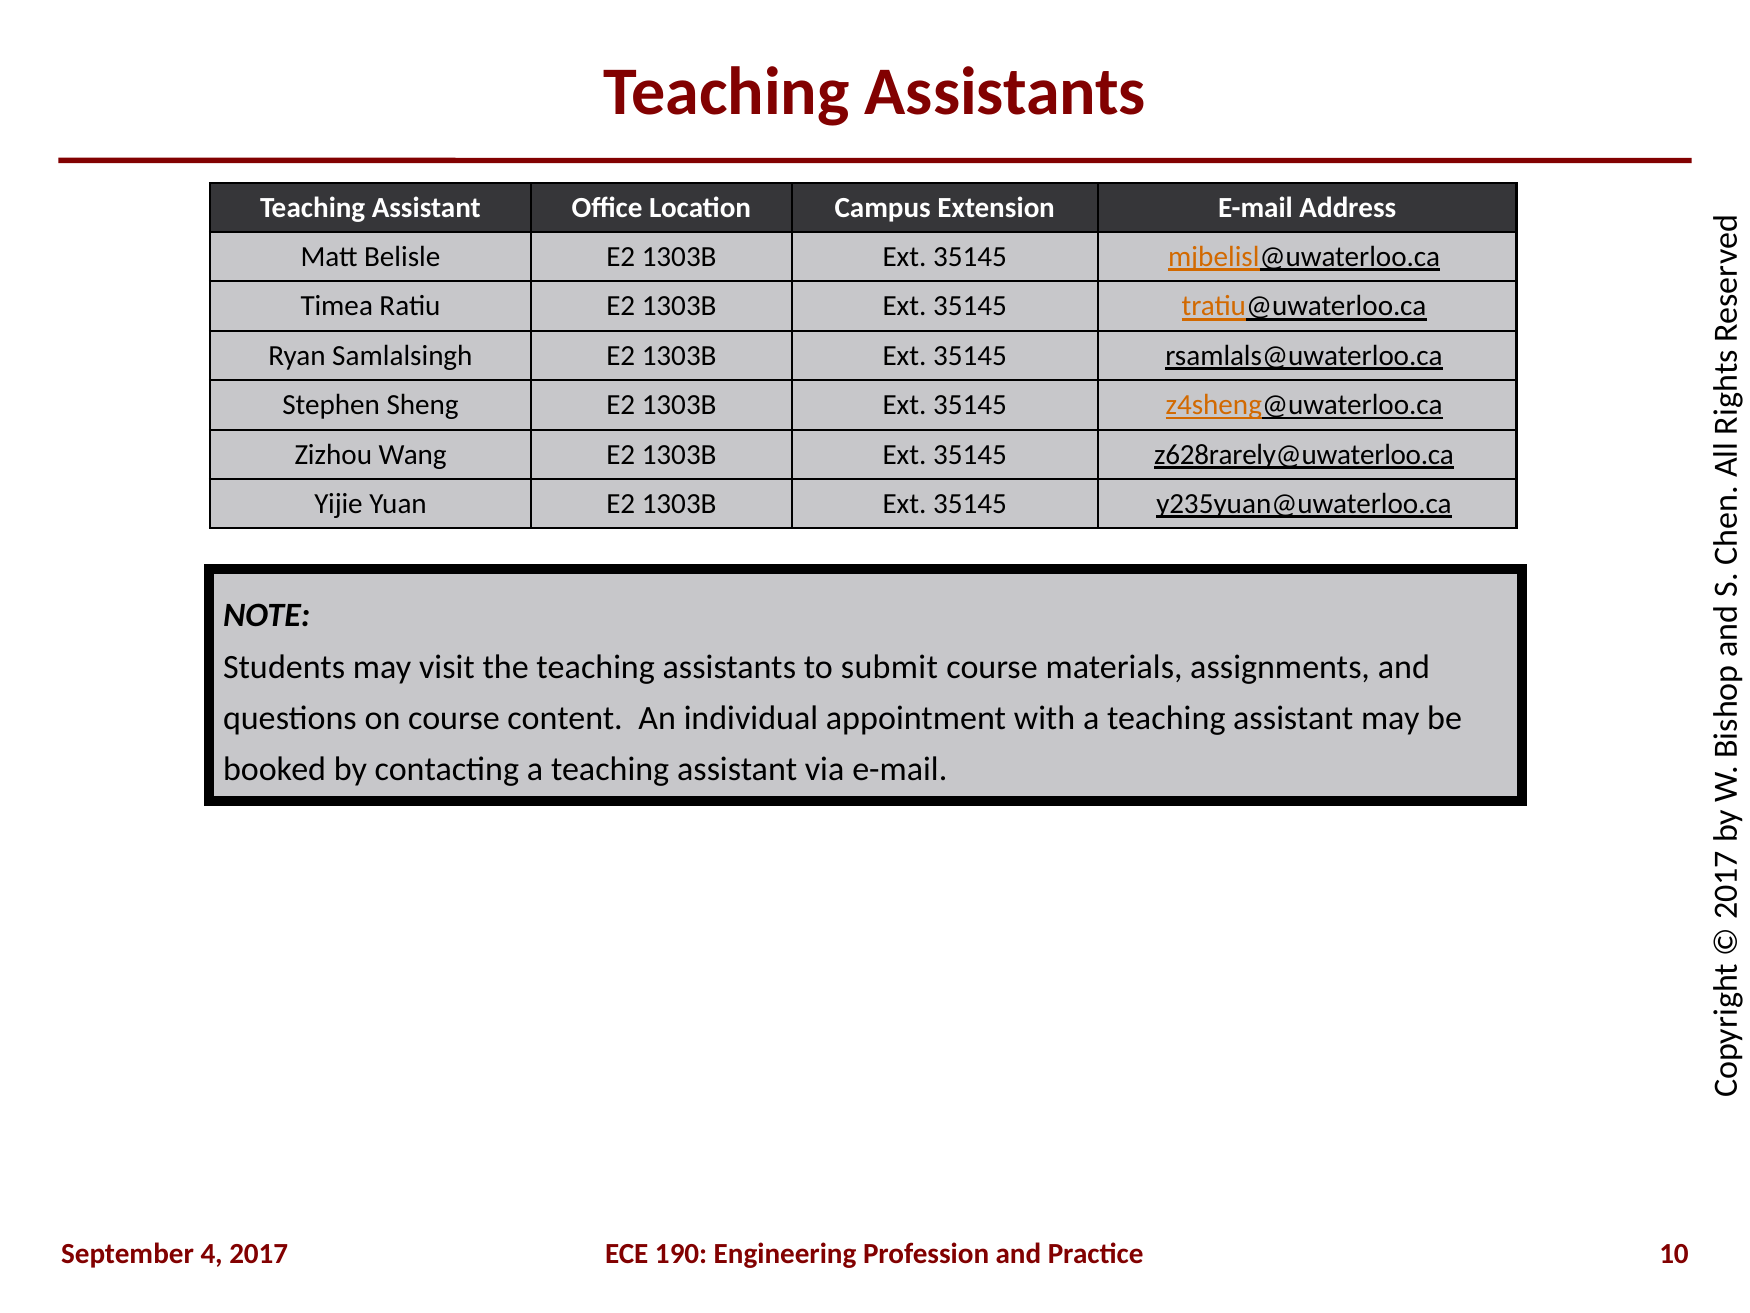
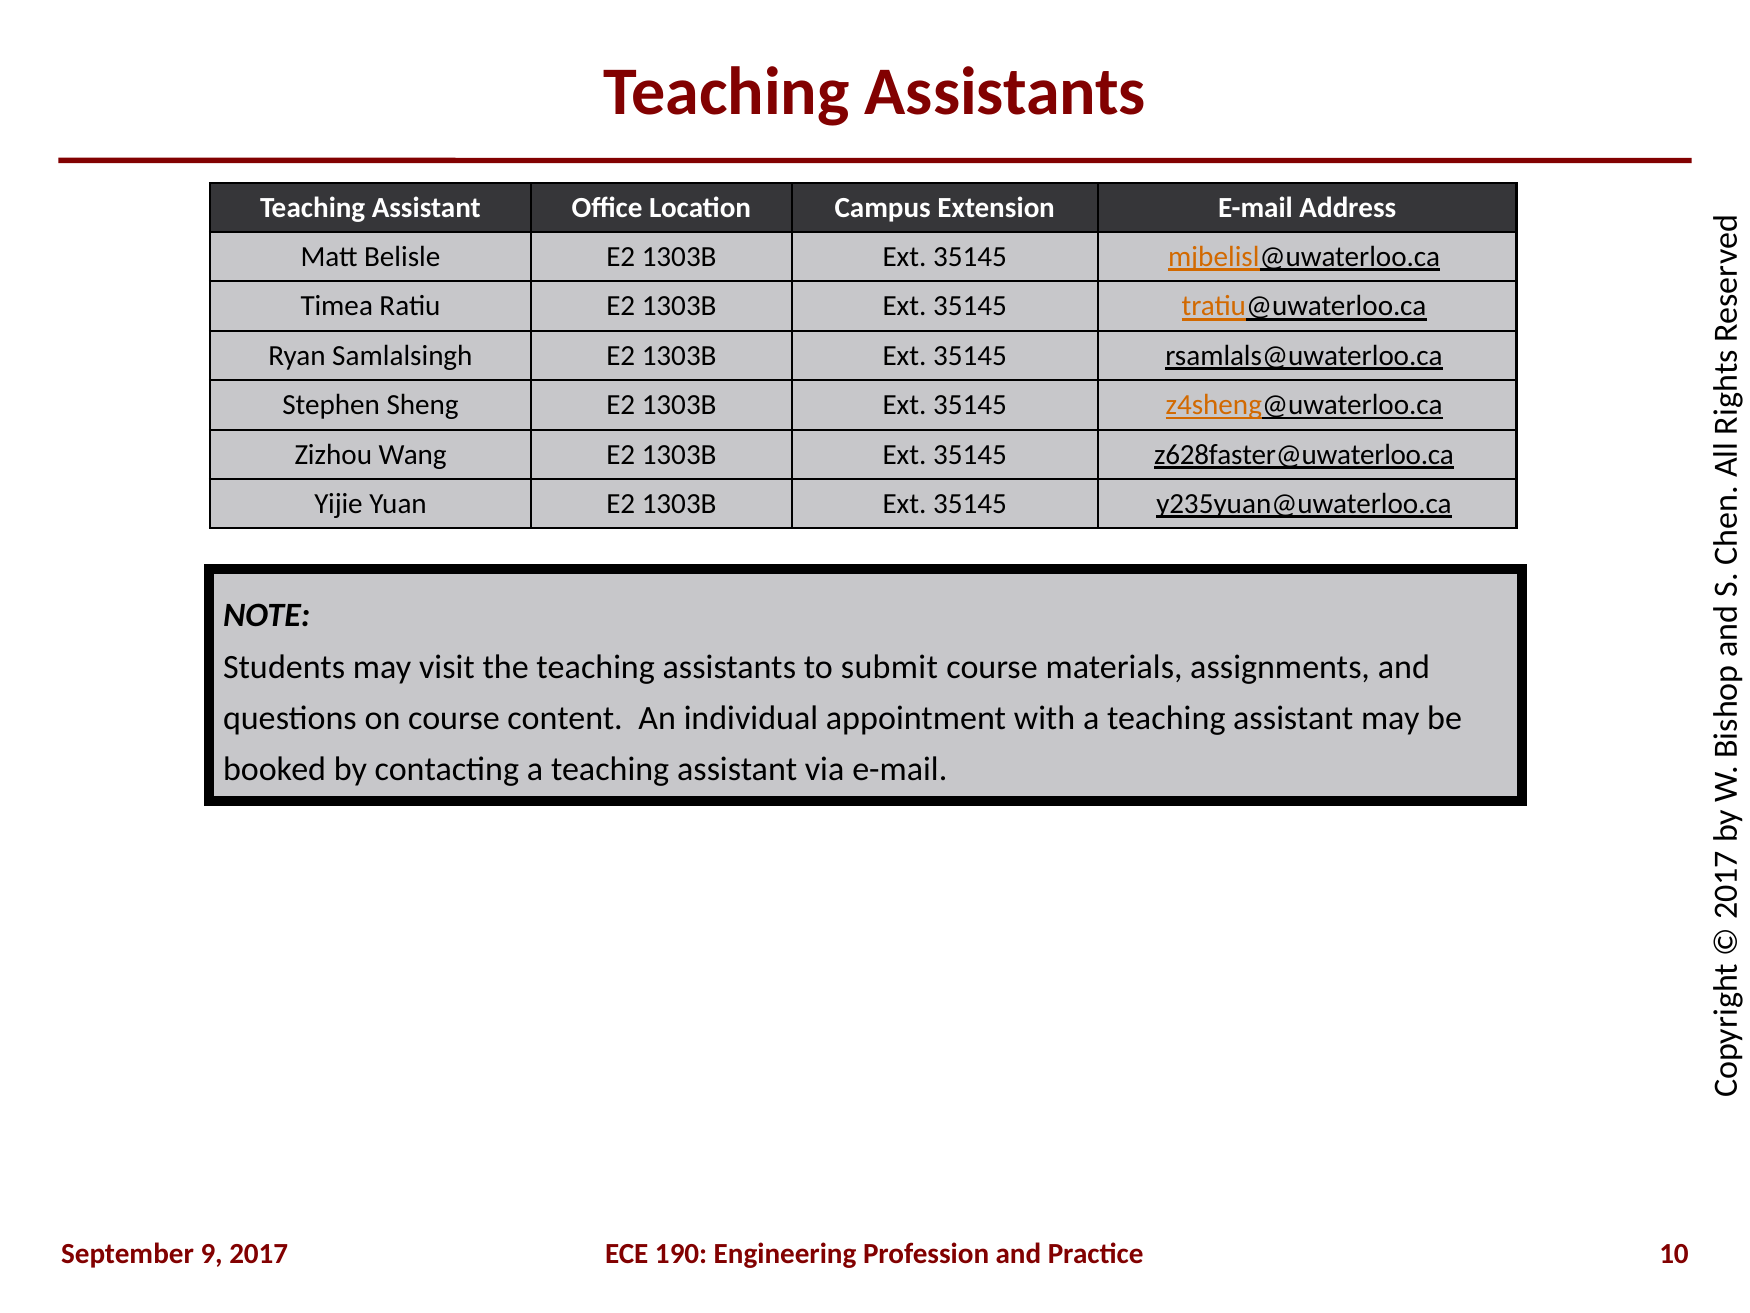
z628rarely@uwaterloo.ca: z628rarely@uwaterloo.ca -> z628faster@uwaterloo.ca (1304, 454)
4: 4 -> 9 (212, 1253)
